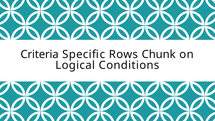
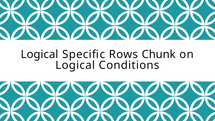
Criteria: Criteria -> Logical (40, 54)
